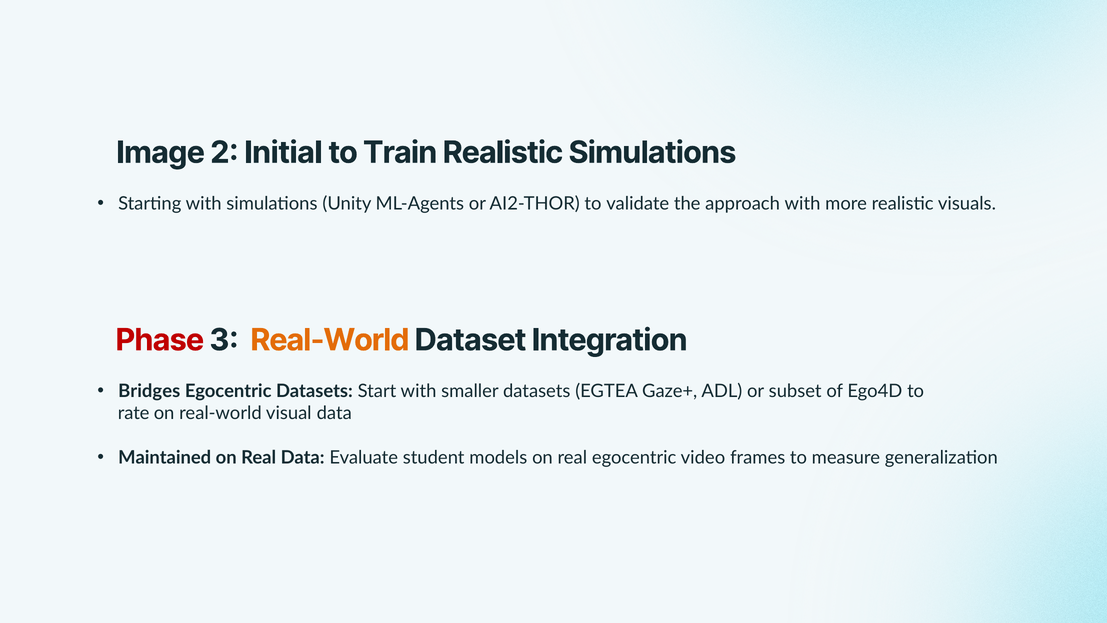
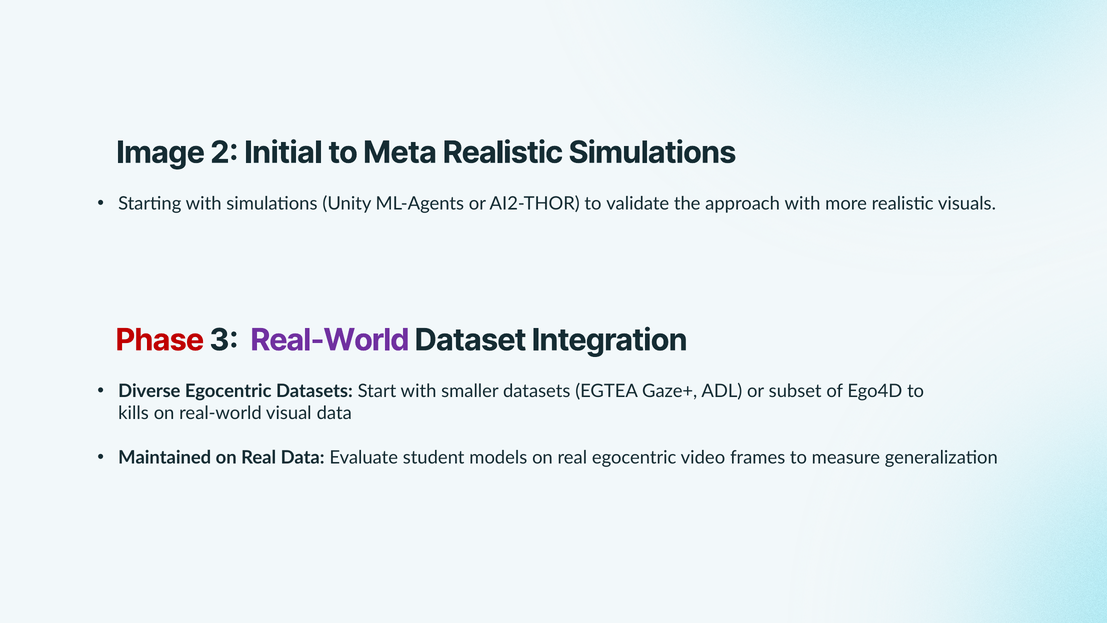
Train: Train -> Meta (400, 153)
Real-World colour: orange -> purple (330, 340)
Bridges: Bridges -> Diverse (149, 391)
rate: rate -> kills (134, 413)
